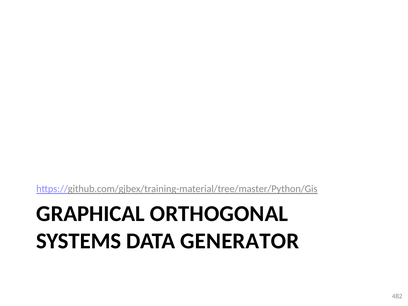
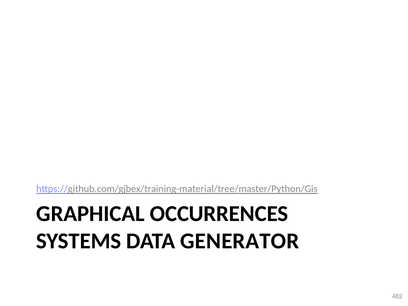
ORTHOGONAL: ORTHOGONAL -> OCCURRENCES (219, 214)
